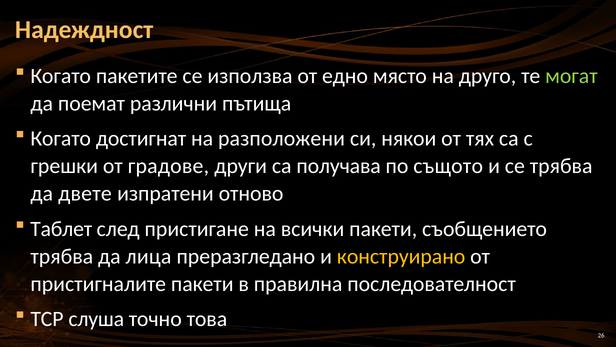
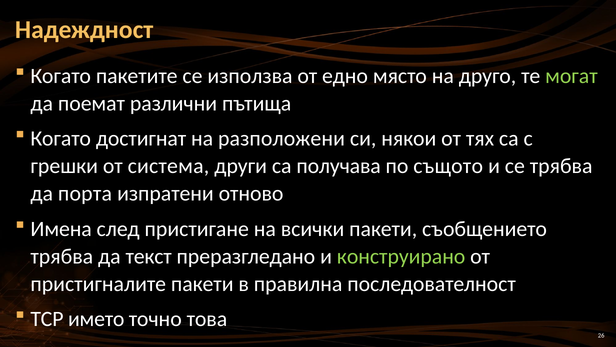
градове: градове -> система (168, 166)
двете: двете -> порта (85, 193)
Таблет: Таблет -> Имена (61, 229)
лица: лица -> текст (149, 256)
конструирано colour: yellow -> light green (401, 256)
слуша: слуша -> името (96, 319)
